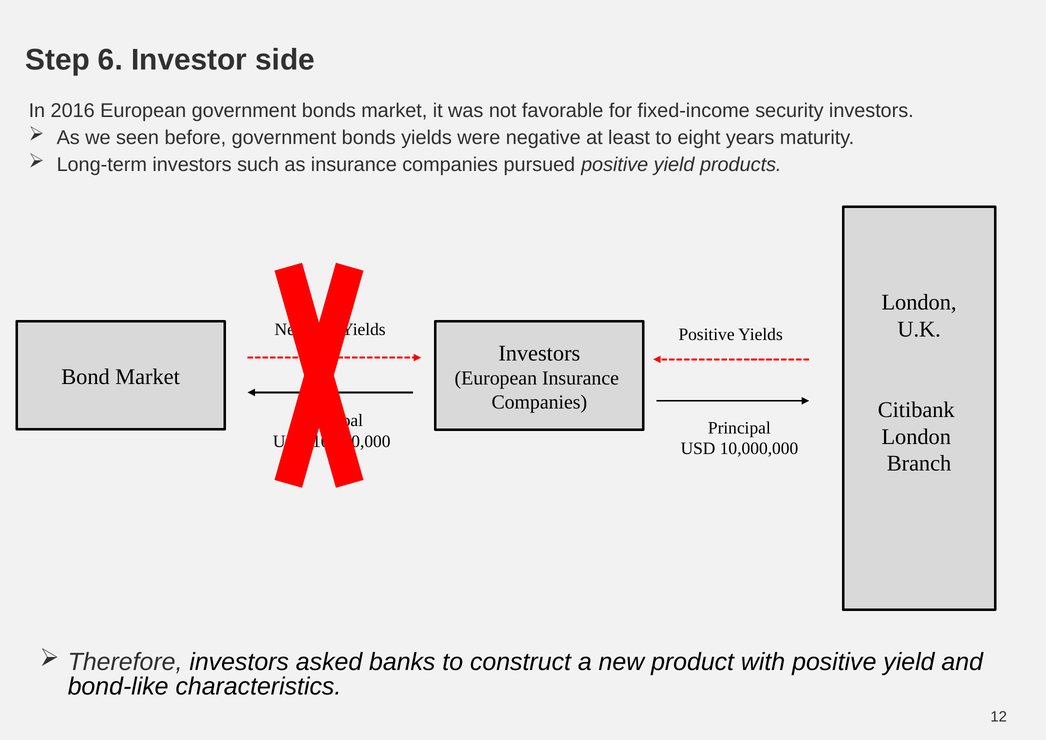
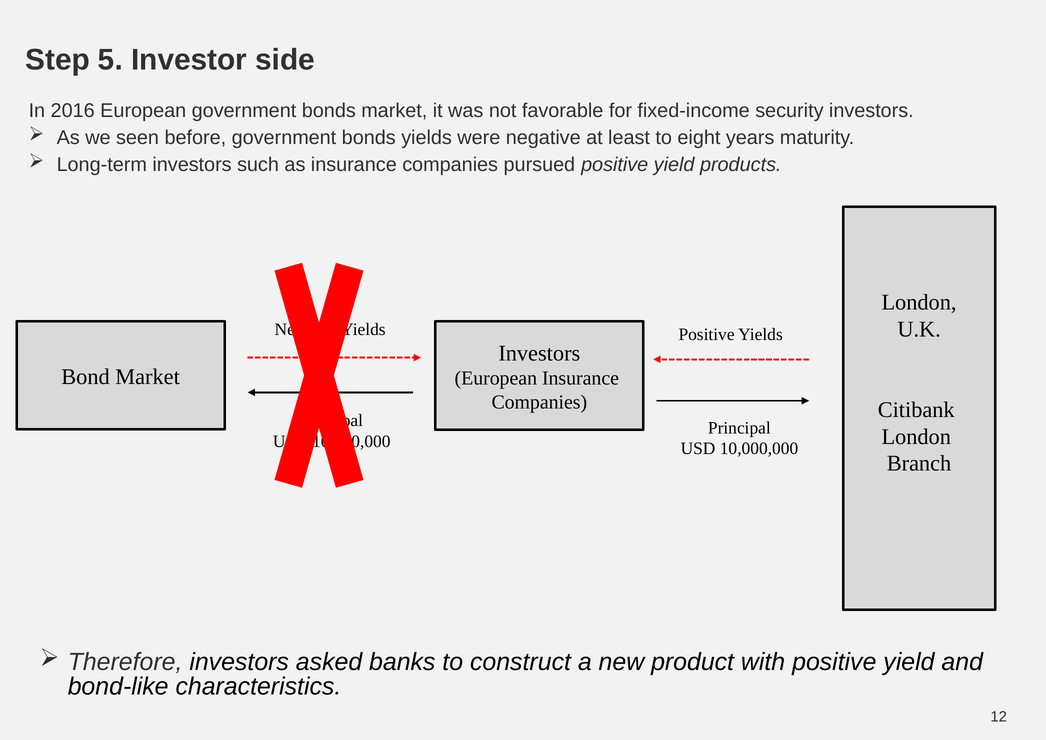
6: 6 -> 5 (110, 60)
